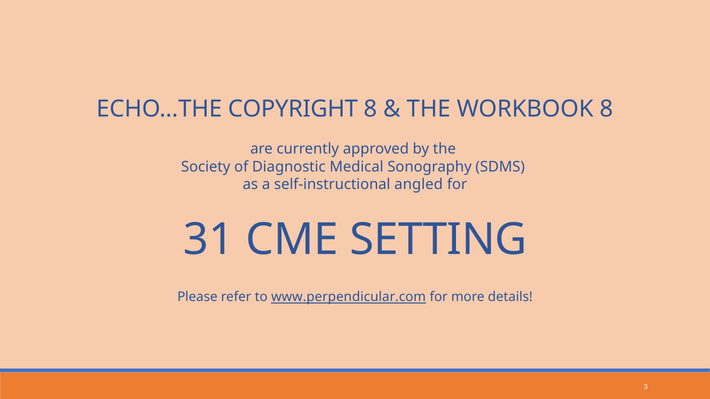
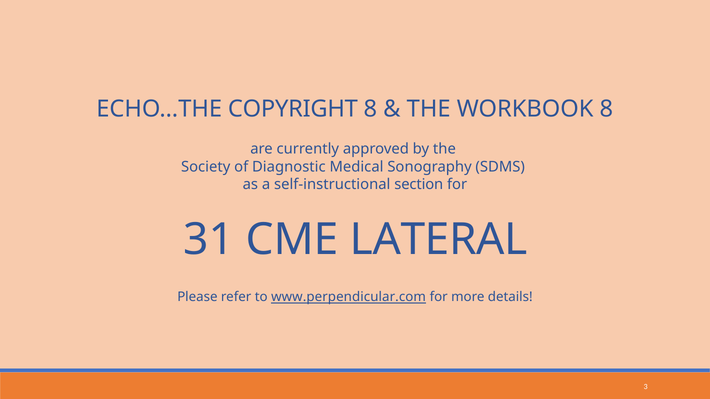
angled: angled -> section (419, 185)
SETTING: SETTING -> LATERAL (439, 240)
